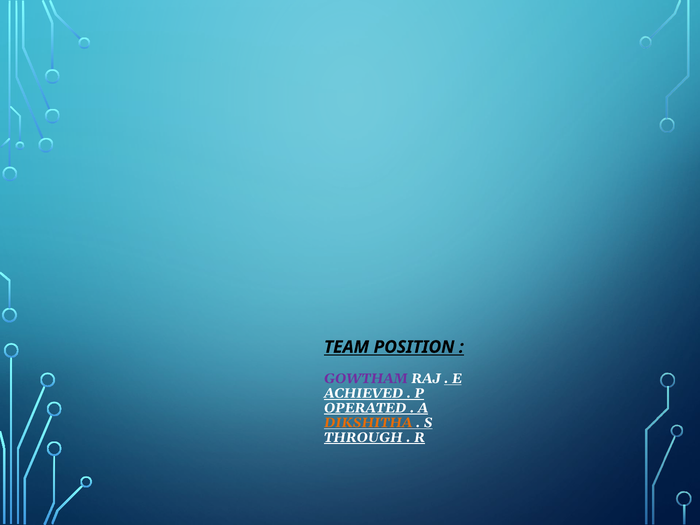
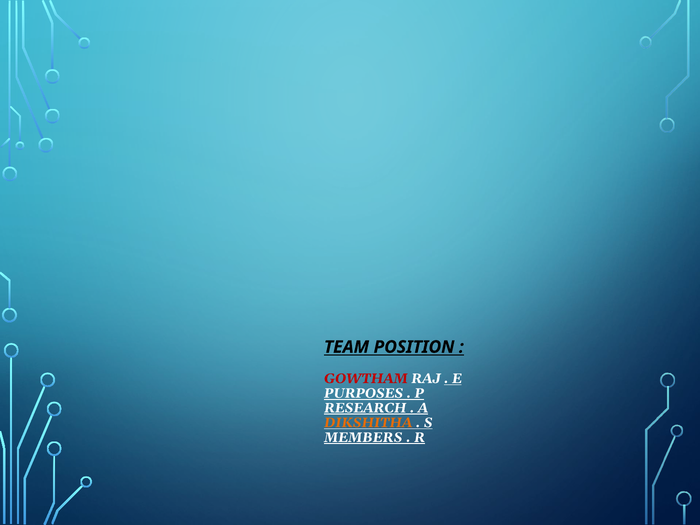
GOWTHAM colour: purple -> red (366, 379)
ACHIEVED: ACHIEVED -> PURPOSES (364, 393)
OPERATED: OPERATED -> RESEARCH (365, 408)
THROUGH: THROUGH -> MEMBERS (363, 437)
